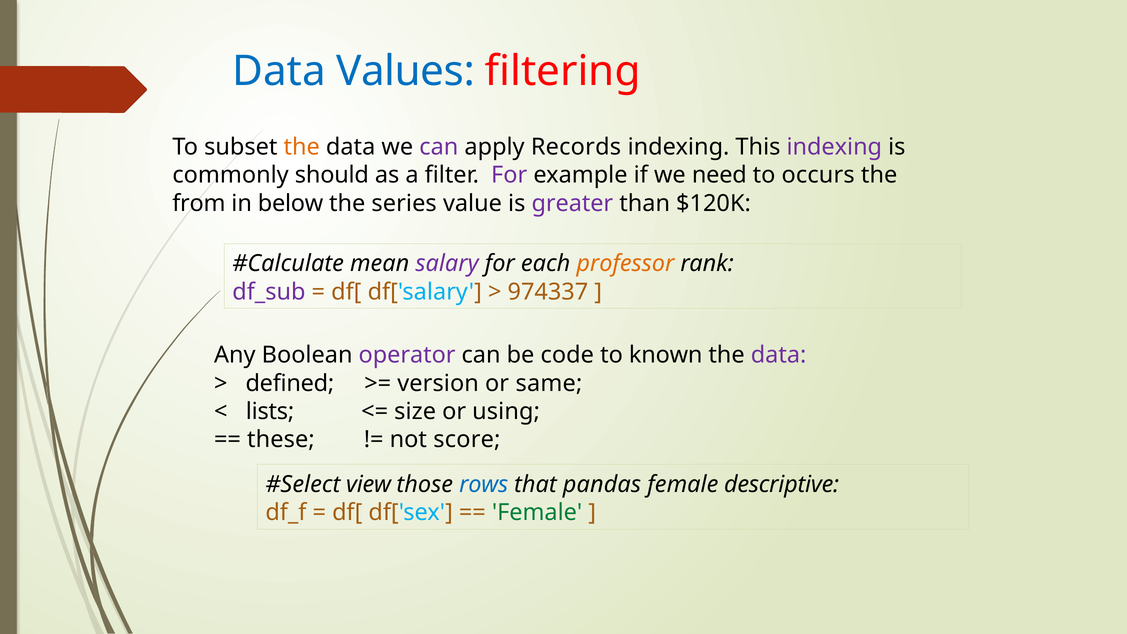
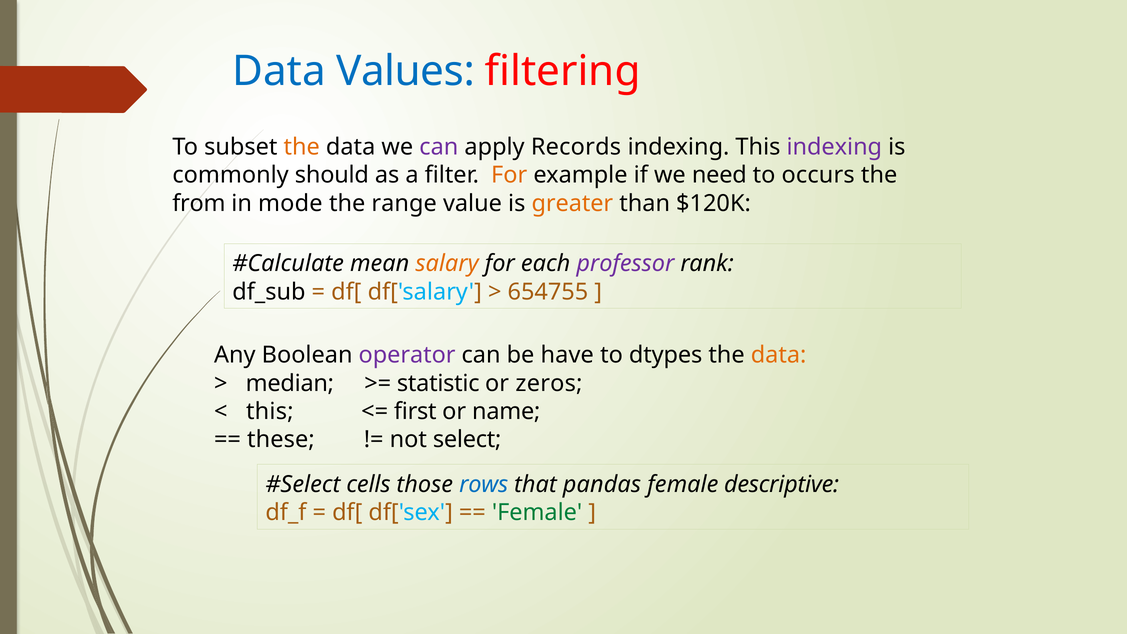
For colour: purple -> orange (509, 175)
below: below -> mode (290, 203)
series: series -> range (404, 203)
greater colour: purple -> orange (572, 203)
salary colour: purple -> orange (447, 264)
professor colour: orange -> purple (625, 264)
df_sub colour: purple -> black (269, 292)
974337: 974337 -> 654755 (548, 292)
code: code -> have (567, 355)
known: known -> dtypes (666, 355)
data colour: purple -> orange (779, 355)
defined: defined -> median (290, 383)
version: version -> statistic (438, 383)
same: same -> zeros (549, 383)
lists: lists -> this (270, 411)
size: size -> first (415, 411)
using: using -> name (506, 411)
score: score -> select (467, 440)
view: view -> cells (369, 484)
